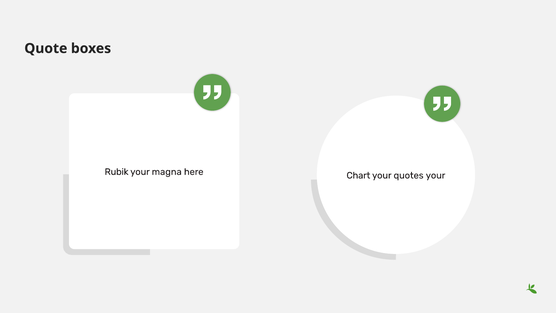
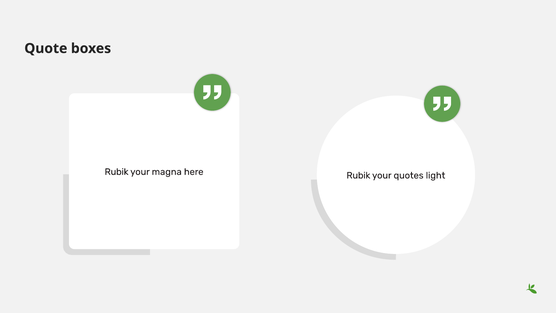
here Chart: Chart -> Rubik (358, 175)
quotes your: your -> light (436, 175)
